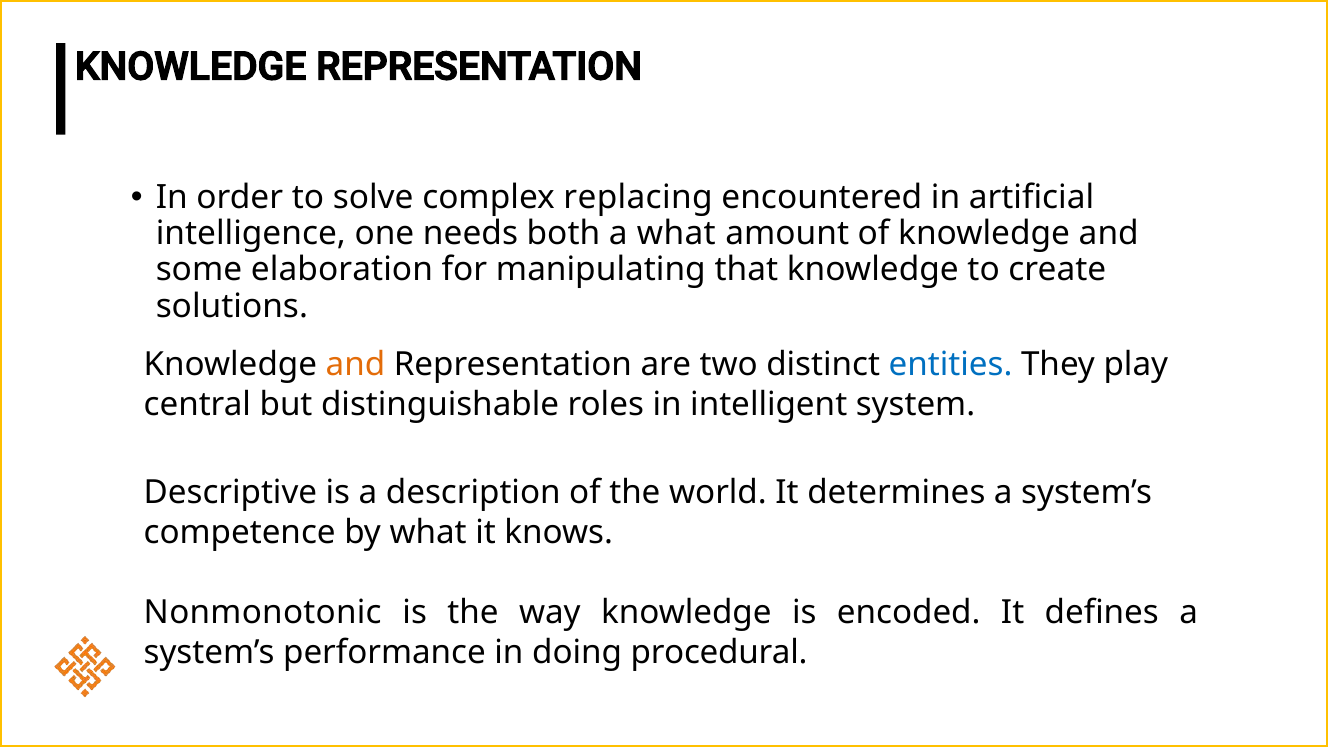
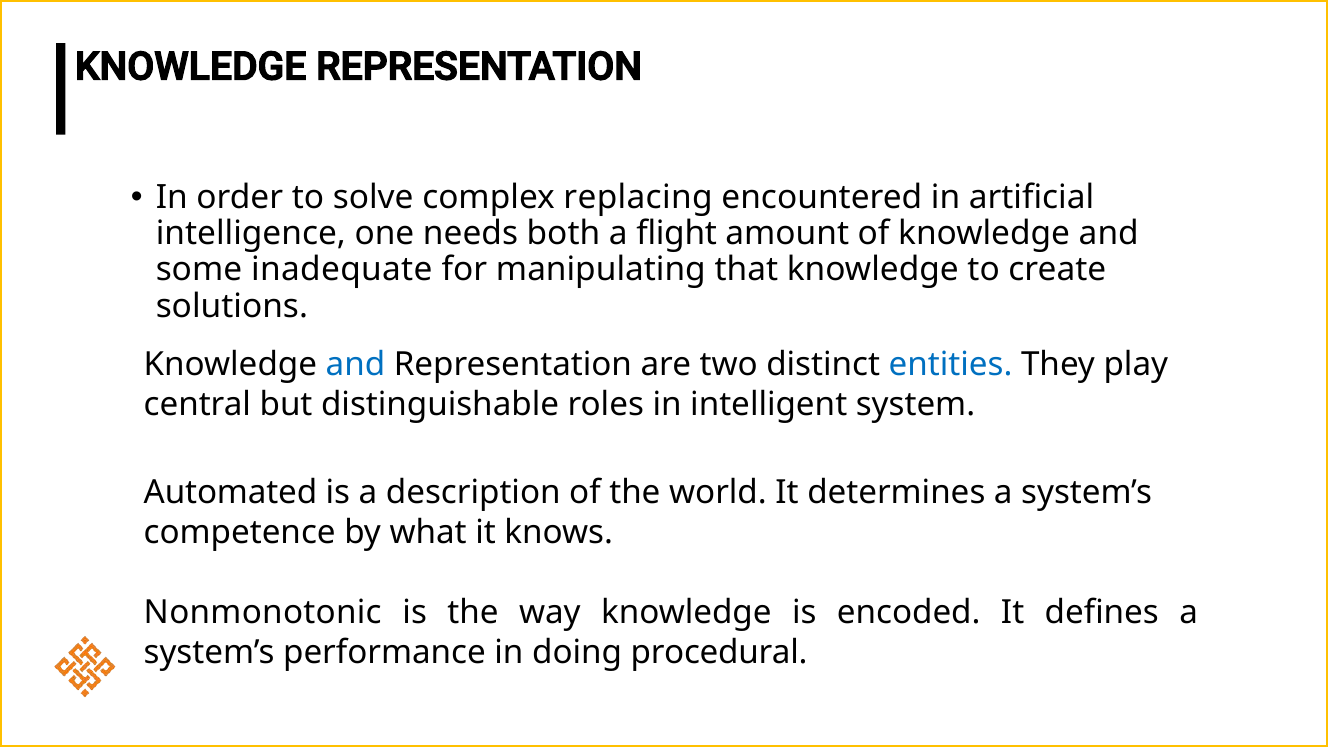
a what: what -> flight (677, 234)
elaboration: elaboration -> inadequate (342, 270)
and colour: orange -> blue (355, 365)
Descriptive: Descriptive -> Automated (230, 493)
